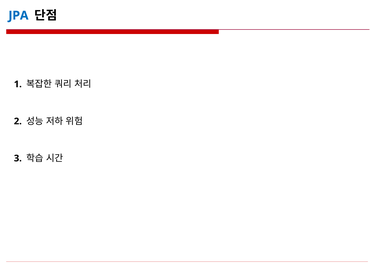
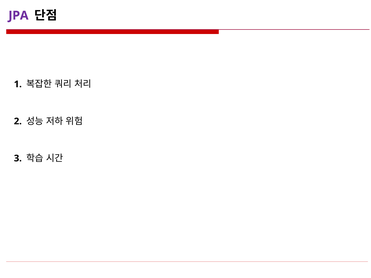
JPA colour: blue -> purple (18, 16)
